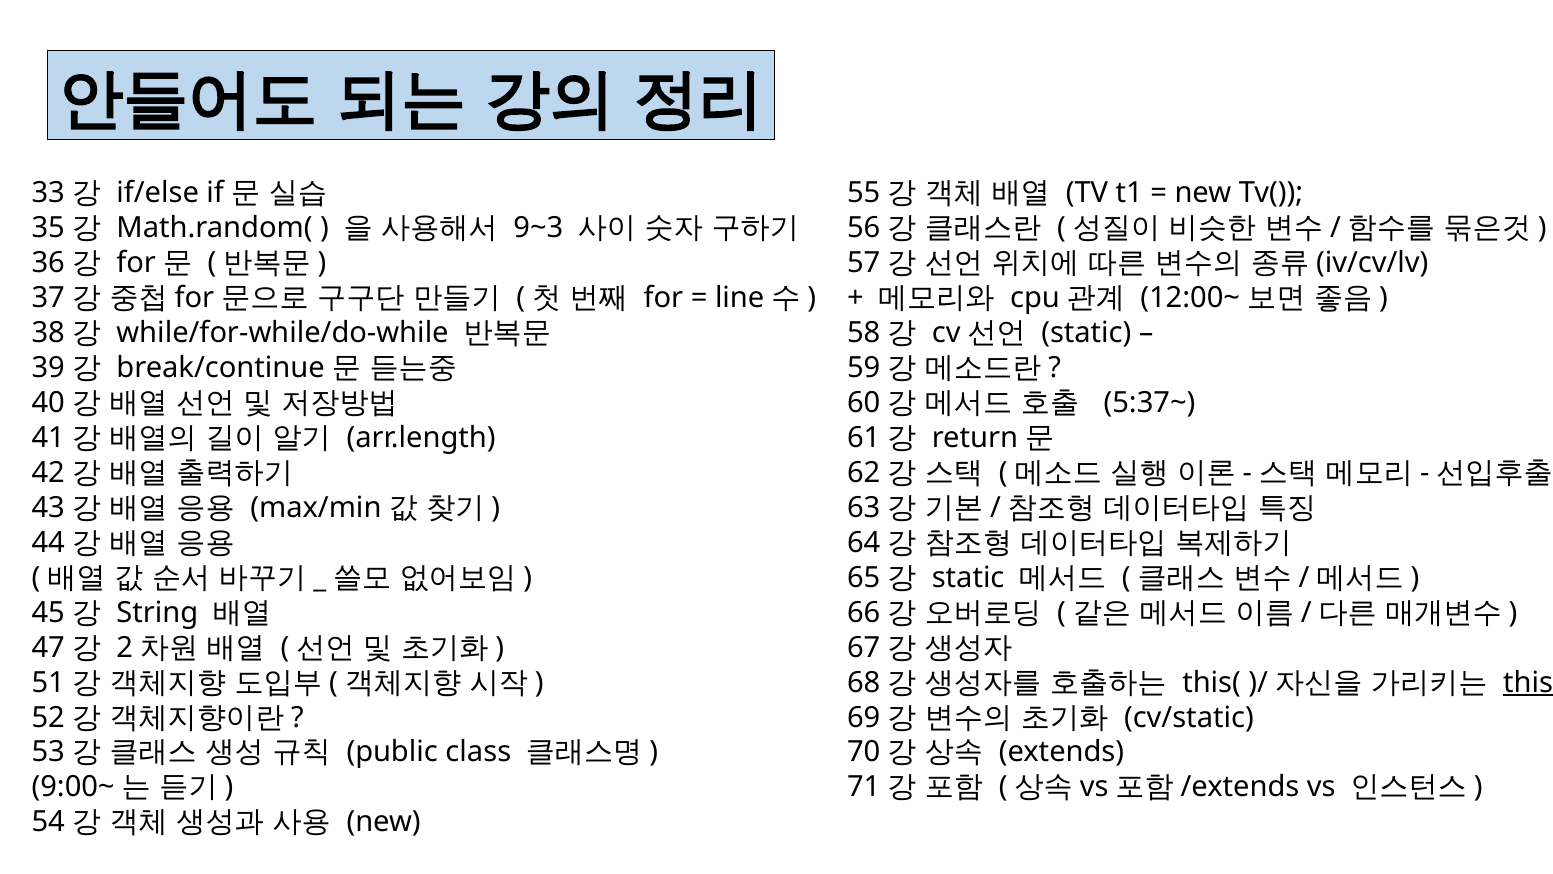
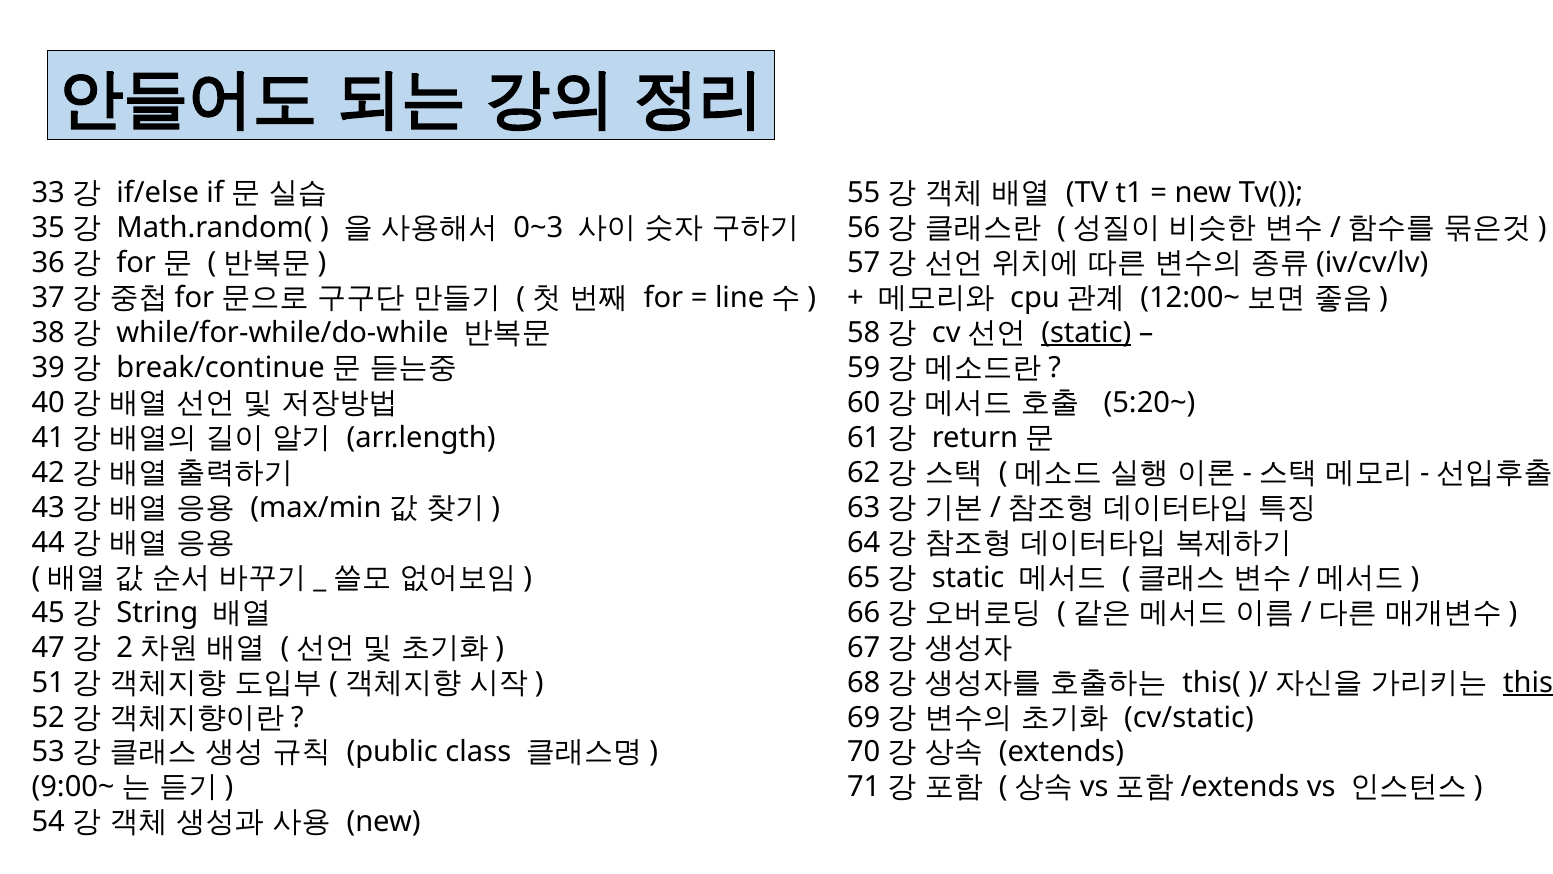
9~3: 9~3 -> 0~3 (538, 228)
static underline: none -> present (1086, 333)
5:37~: 5:37~ -> 5:20~ (1150, 403)
